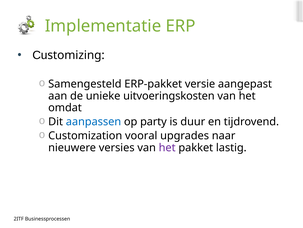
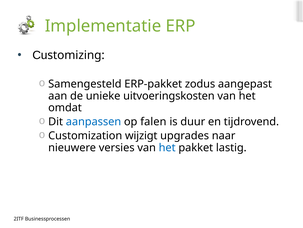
versie: versie -> zodus (200, 84)
party: party -> falen (153, 121)
vooral: vooral -> wijzigt (141, 135)
het colour: purple -> blue (167, 147)
